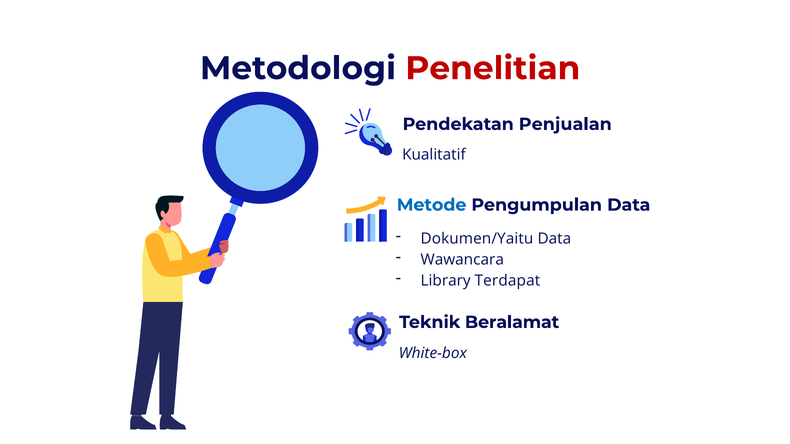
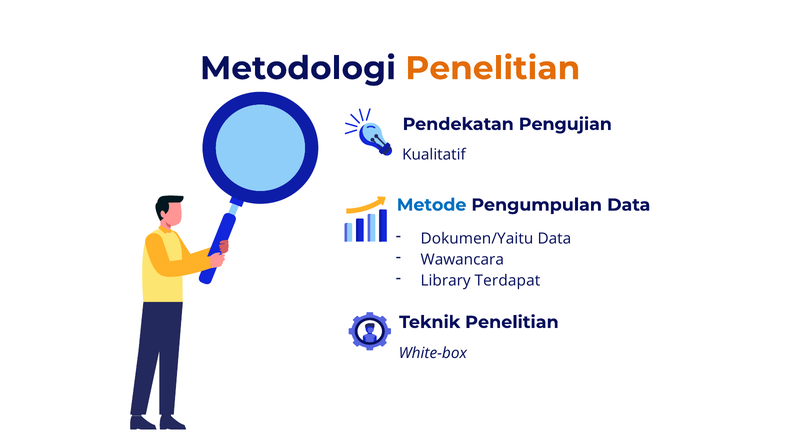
Penelitian colour: red -> orange (493, 68)
Penjualan: Penjualan -> Pengujian (565, 124)
Teknik Beralamat: Beralamat -> Penelitian (512, 322)
